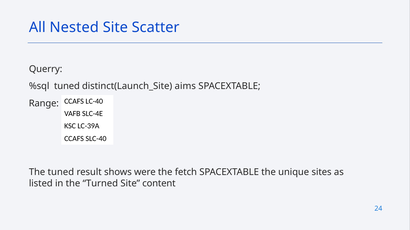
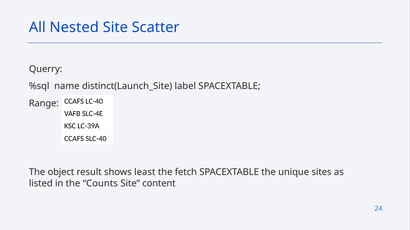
%sql tuned: tuned -> name (67, 86)
aims: aims -> label (185, 86)
The tuned: tuned -> object (61, 173)
were: were -> least (145, 173)
Turned: Turned -> Counts (100, 184)
